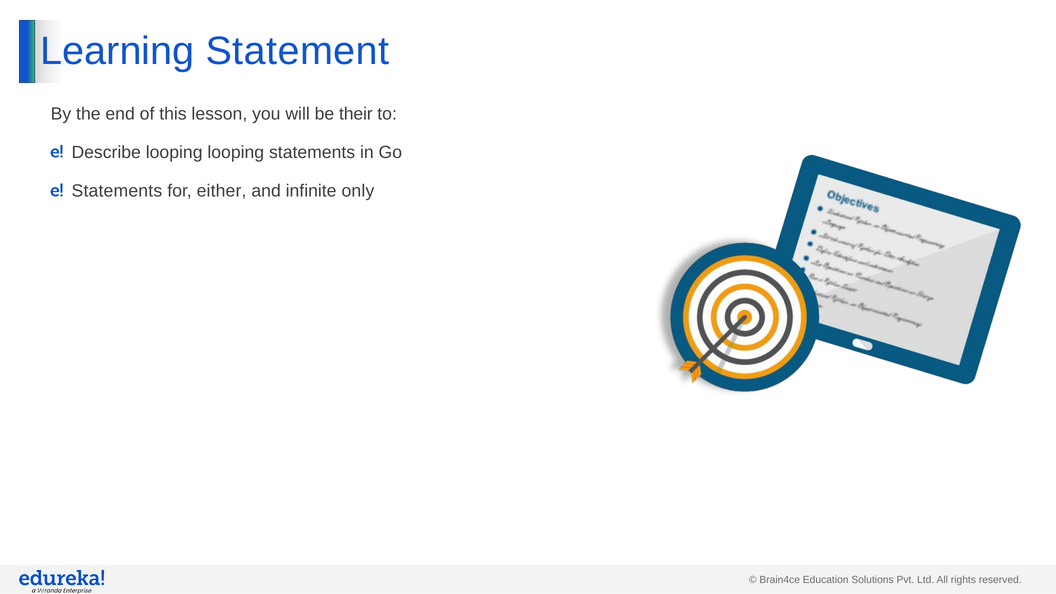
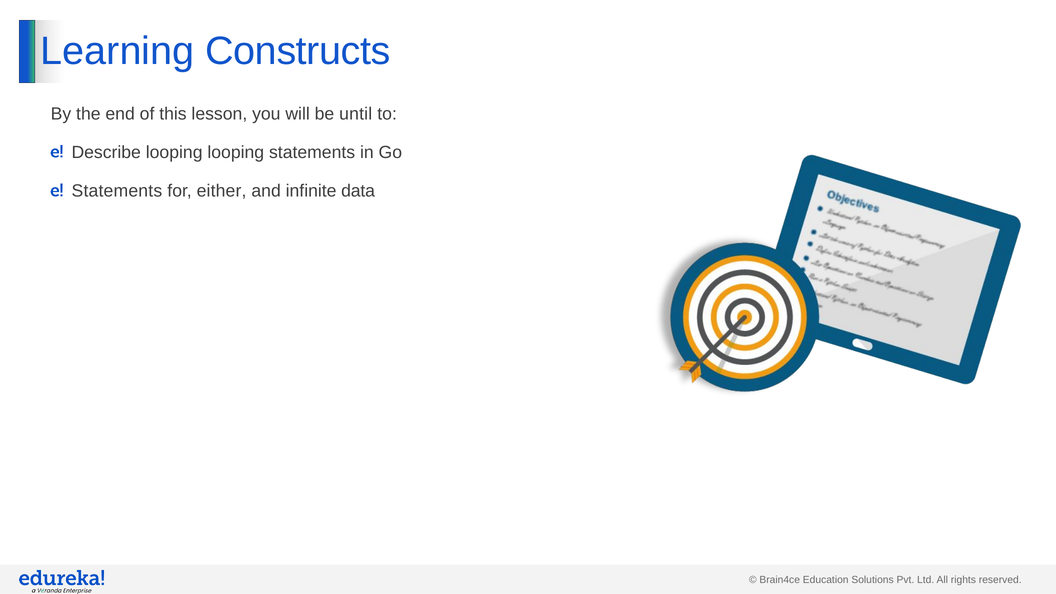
Statement: Statement -> Constructs (298, 51)
their: their -> until (356, 114)
only: only -> data (358, 191)
